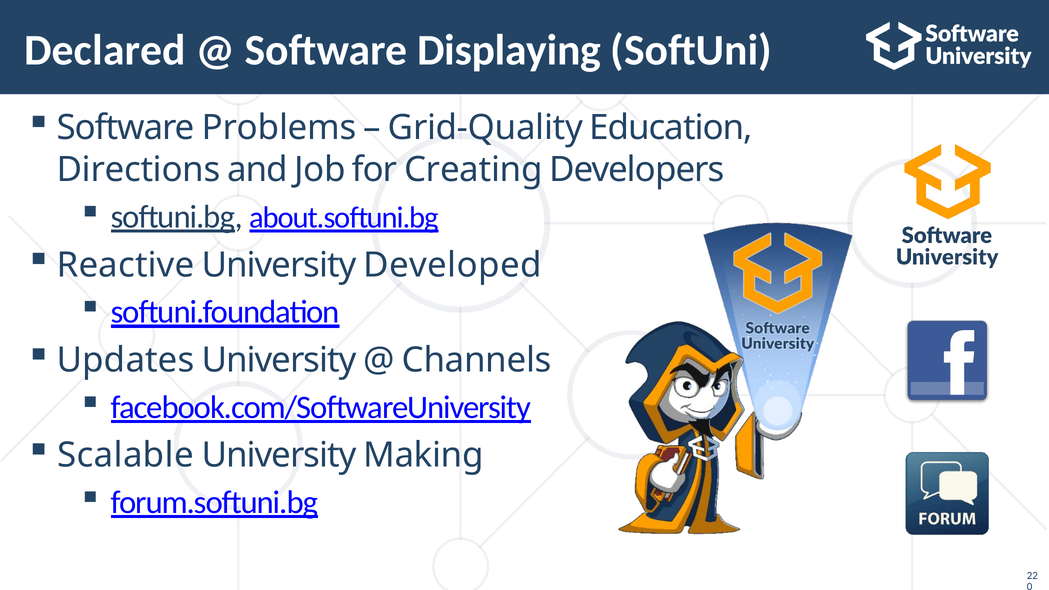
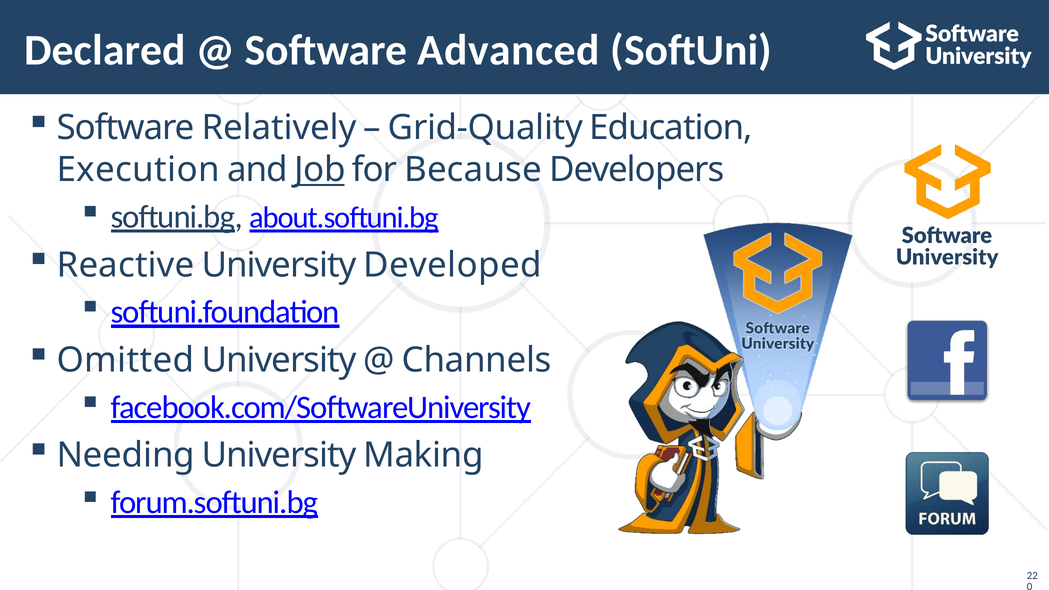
Displaying: Displaying -> Advanced (509, 50)
Problems: Problems -> Relatively (279, 128)
Directions: Directions -> Execution (138, 170)
Job underline: none -> present (320, 170)
Creating: Creating -> Because (473, 170)
Updates: Updates -> Omitted (125, 360)
Scalable: Scalable -> Needing (126, 455)
